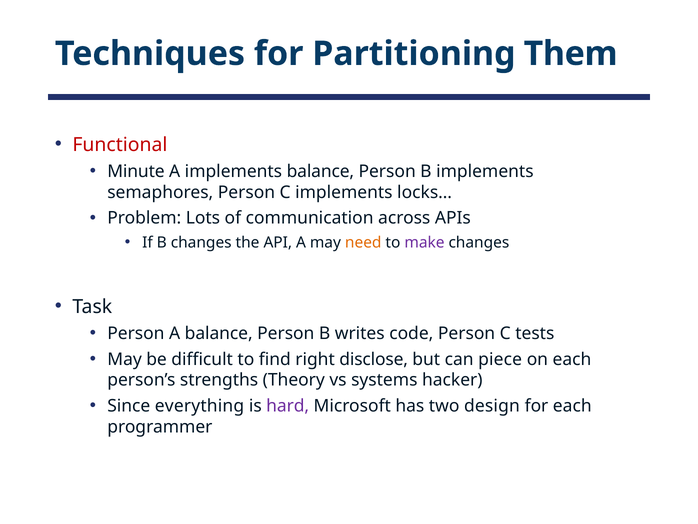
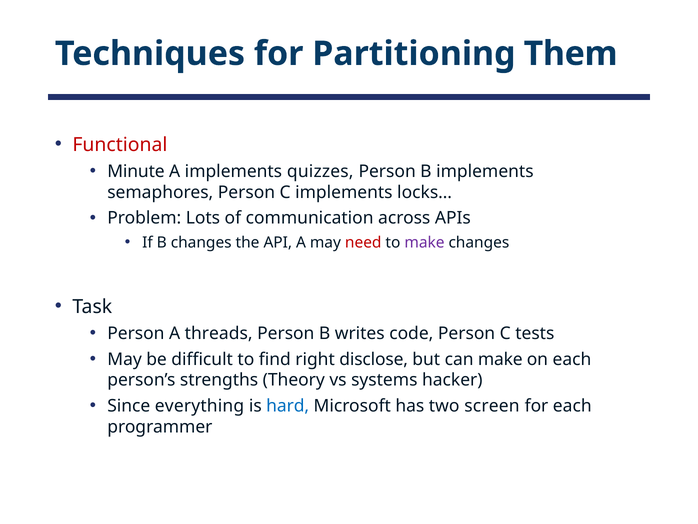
implements balance: balance -> quizzes (320, 171)
need colour: orange -> red (363, 242)
A balance: balance -> threads (219, 333)
can piece: piece -> make (500, 359)
hard colour: purple -> blue (288, 406)
design: design -> screen (492, 406)
